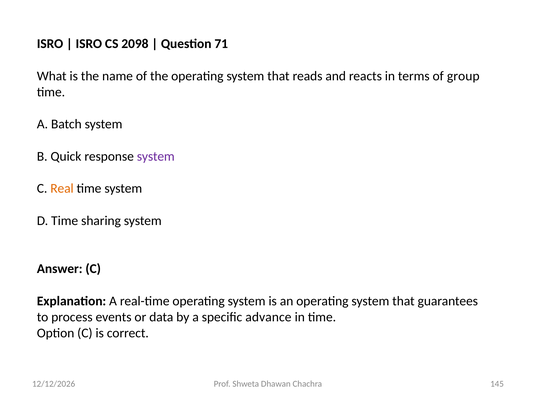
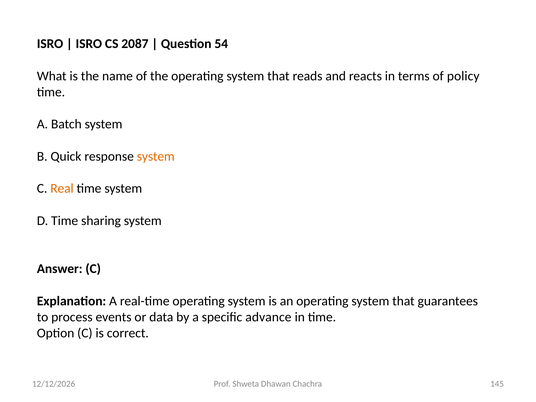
2098: 2098 -> 2087 (135, 44)
71: 71 -> 54 (221, 44)
group: group -> policy (463, 76)
system colour: purple -> orange (156, 156)
